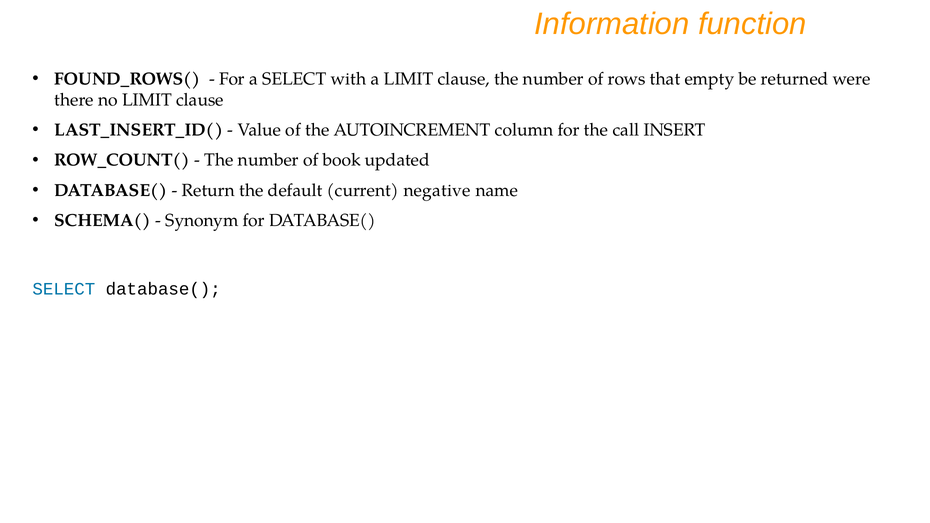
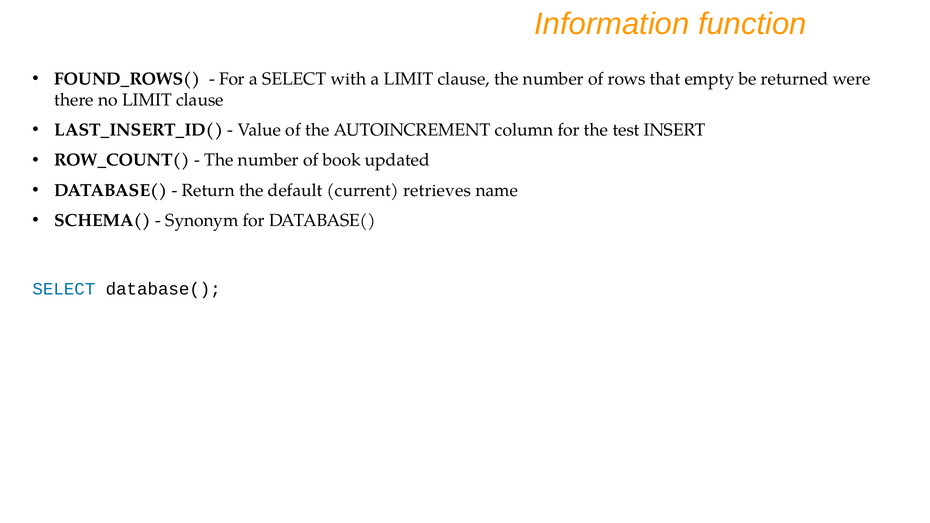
call: call -> test (626, 130)
negative: negative -> retrieves (437, 190)
